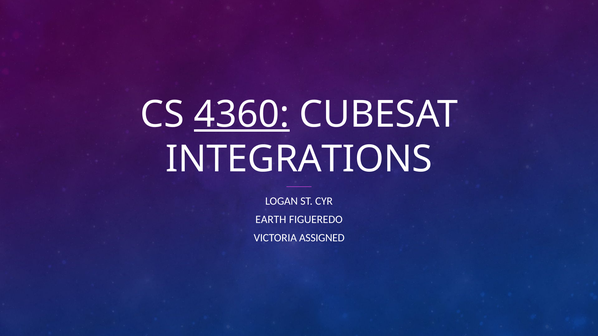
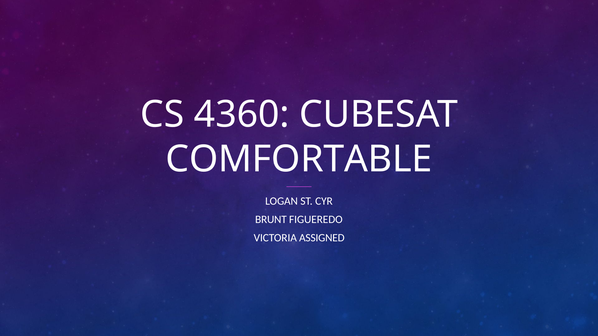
4360 underline: present -> none (242, 115)
INTEGRATIONS: INTEGRATIONS -> COMFORTABLE (299, 159)
EARTH: EARTH -> BRUNT (271, 220)
